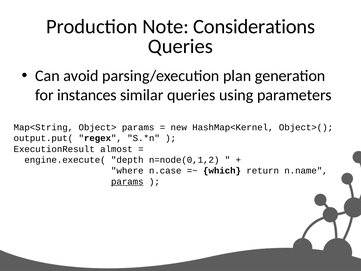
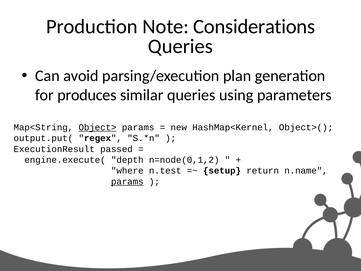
instances: instances -> produces (87, 95)
Object> underline: none -> present (98, 127)
almost: almost -> passed (116, 149)
n.case: n.case -> n.test (165, 171)
which: which -> setup (222, 171)
